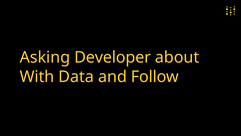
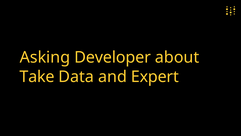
With: With -> Take (37, 77)
Follow: Follow -> Expert (155, 77)
